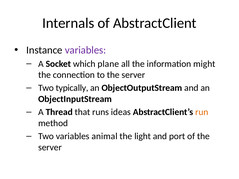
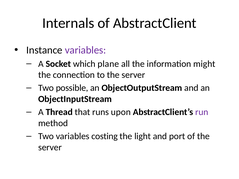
typically: typically -> possible (72, 88)
ideas: ideas -> upon (121, 112)
run colour: orange -> purple (202, 112)
animal: animal -> costing (105, 136)
